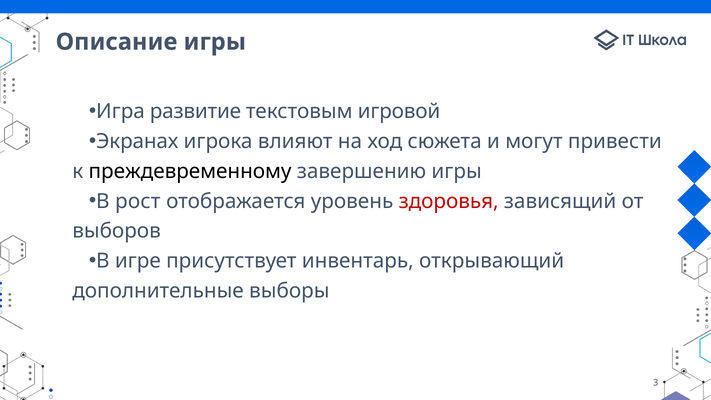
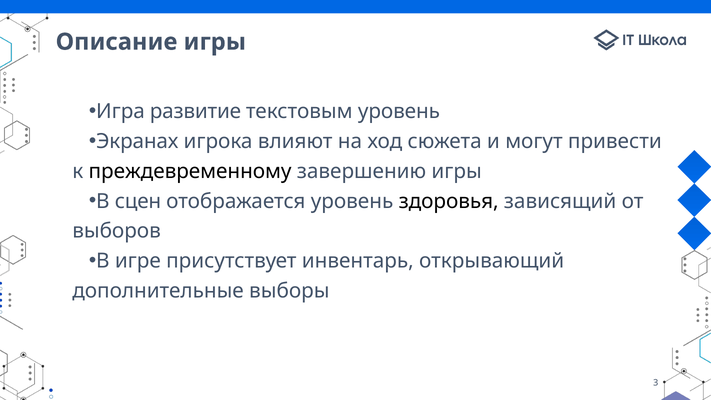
текстовым игровой: игровой -> уровень (399, 112)
рост: рост -> сцен (138, 201)
здоровья colour: red -> black (449, 201)
